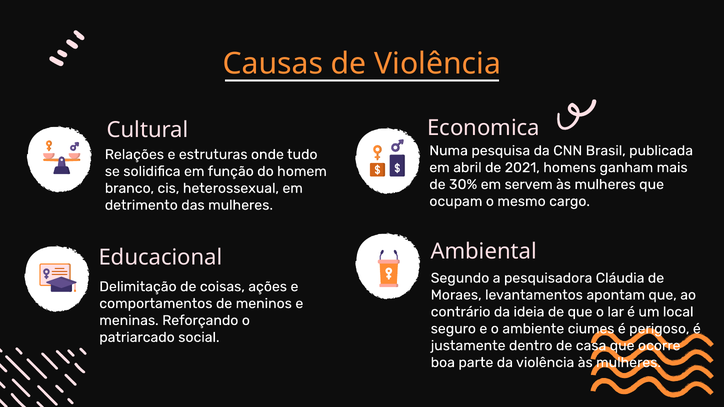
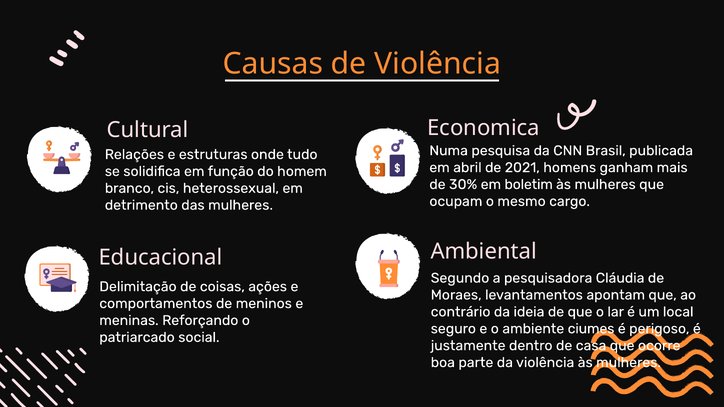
servem: servem -> boletim (529, 185)
